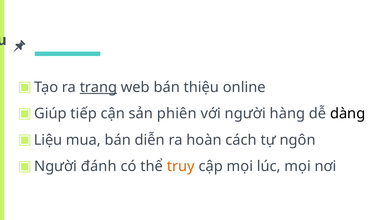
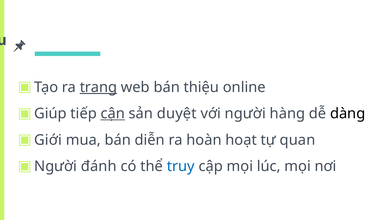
cận underline: none -> present (113, 114)
phiên: phiên -> duyệt (177, 114)
Liệu: Liệu -> Giới (48, 140)
cách: cách -> hoạt (241, 140)
ngôn: ngôn -> quan (298, 140)
truy colour: orange -> blue (181, 166)
